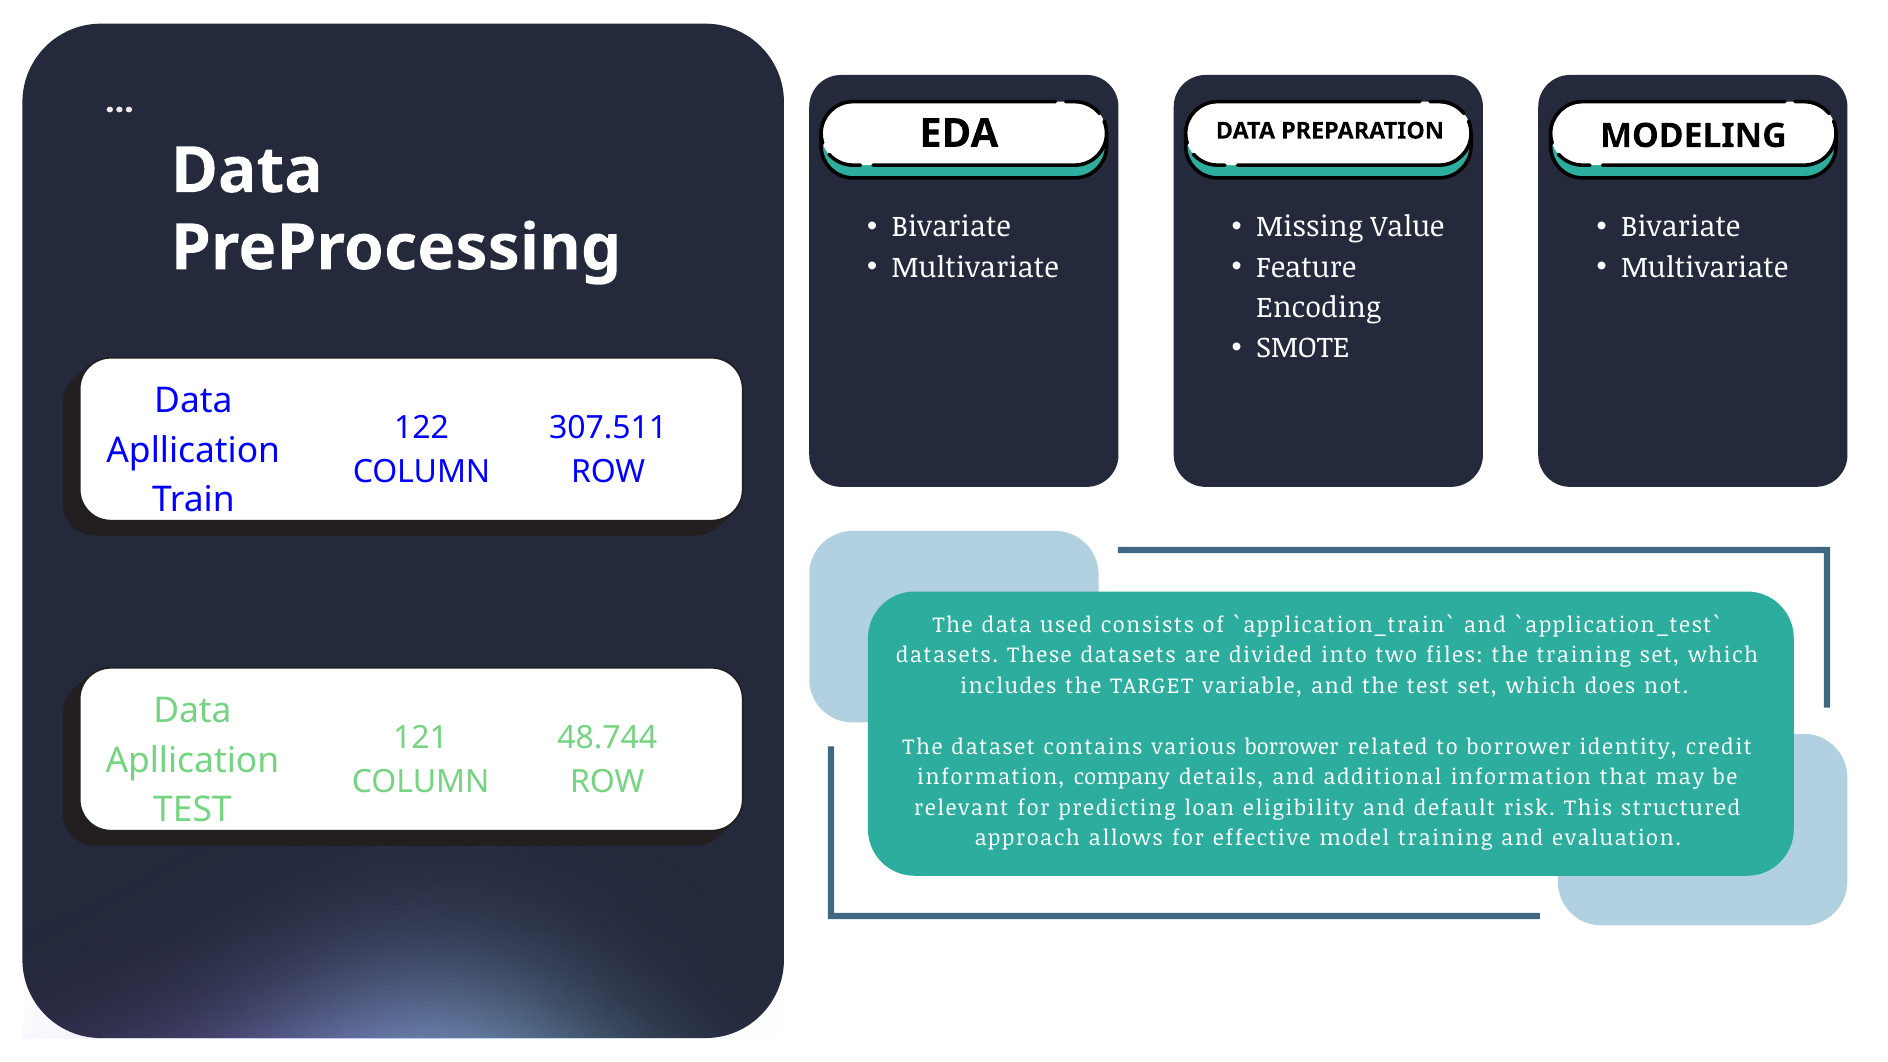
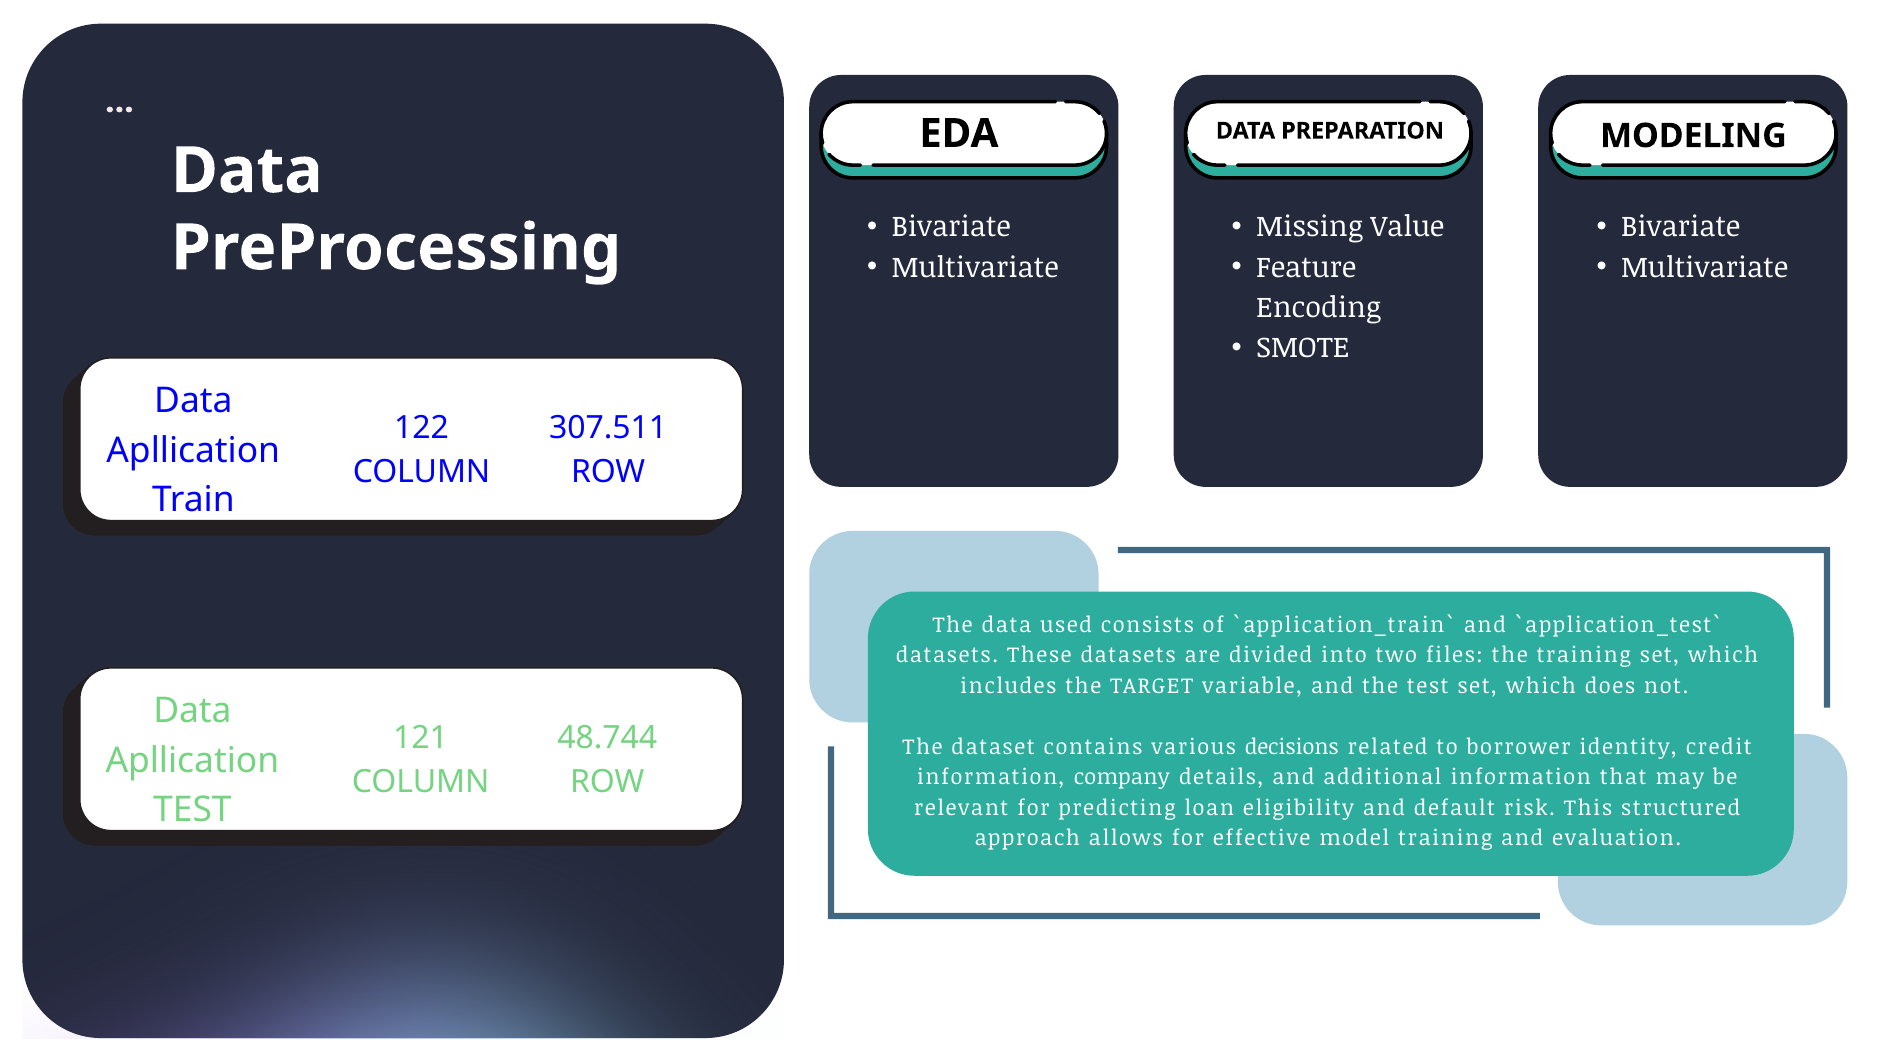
various borrower: borrower -> decisions (1292, 747)
